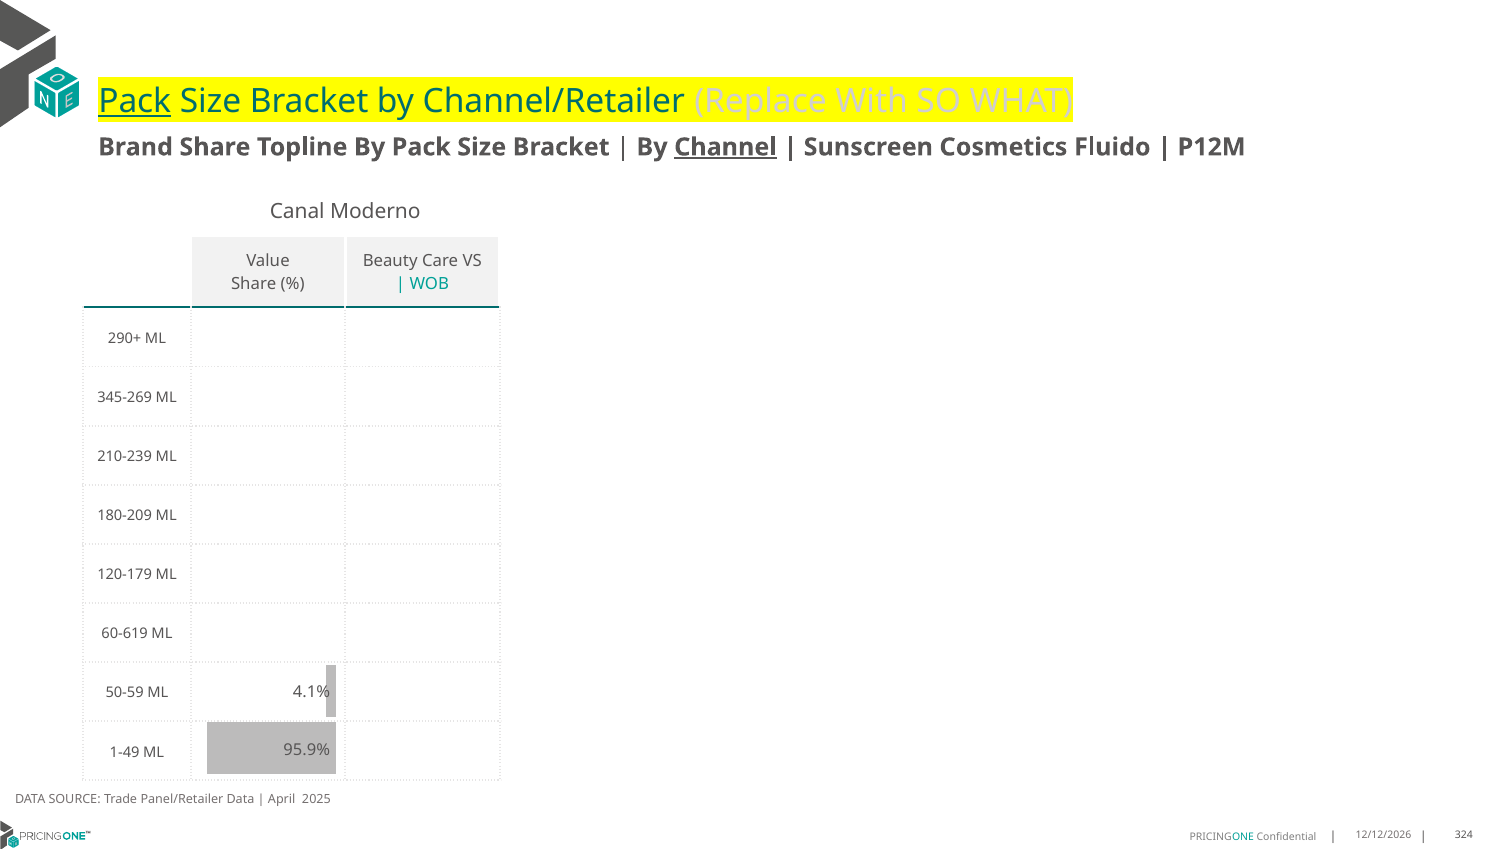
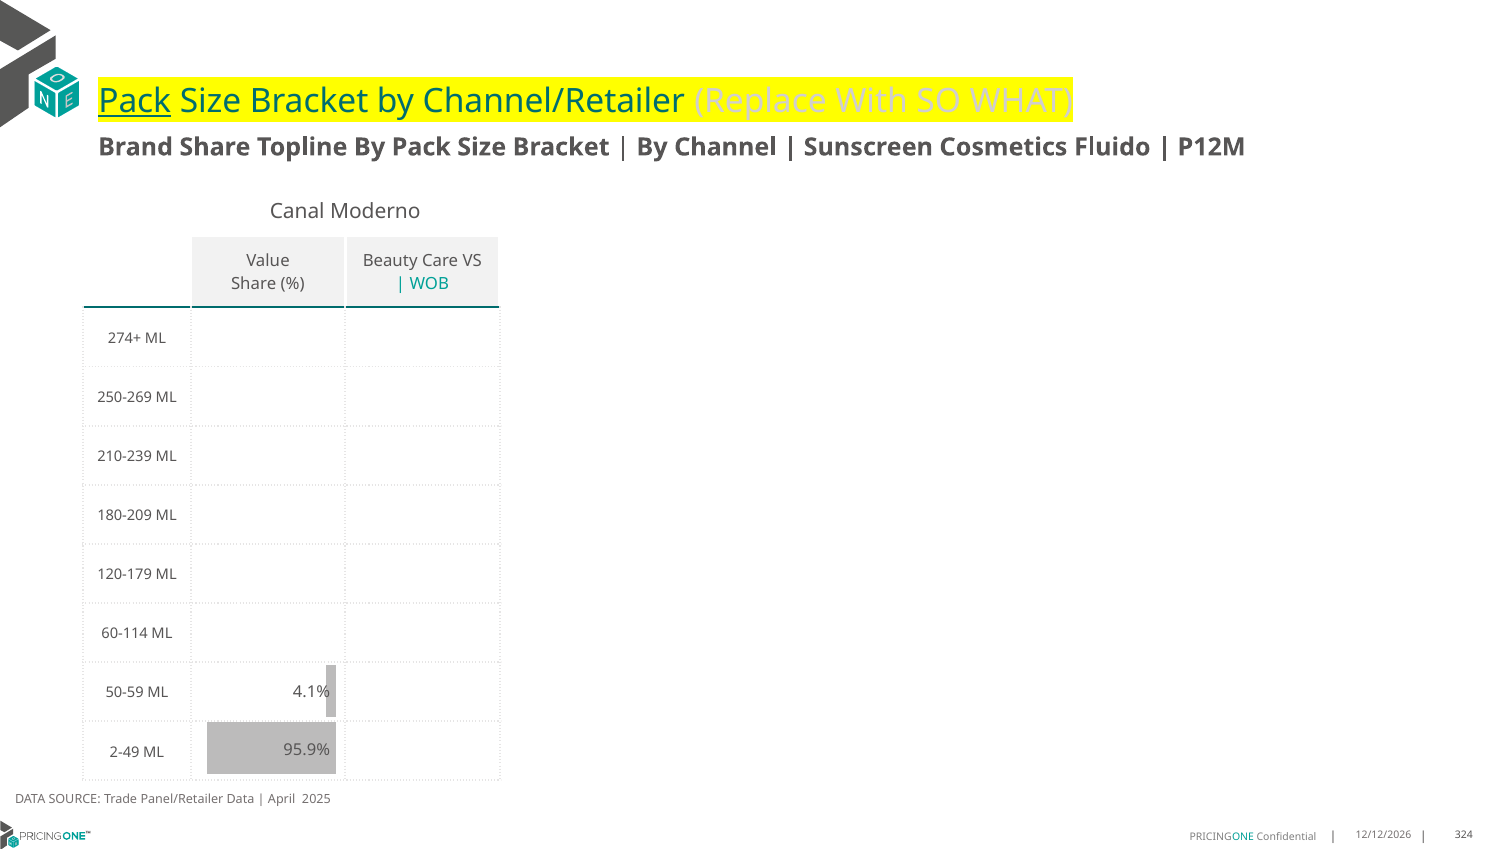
Channel underline: present -> none (725, 147)
290+: 290+ -> 274+ (125, 338)
345-269: 345-269 -> 250-269 (125, 398)
60-619: 60-619 -> 60-114 (125, 634)
1-49: 1-49 -> 2-49 (125, 753)
